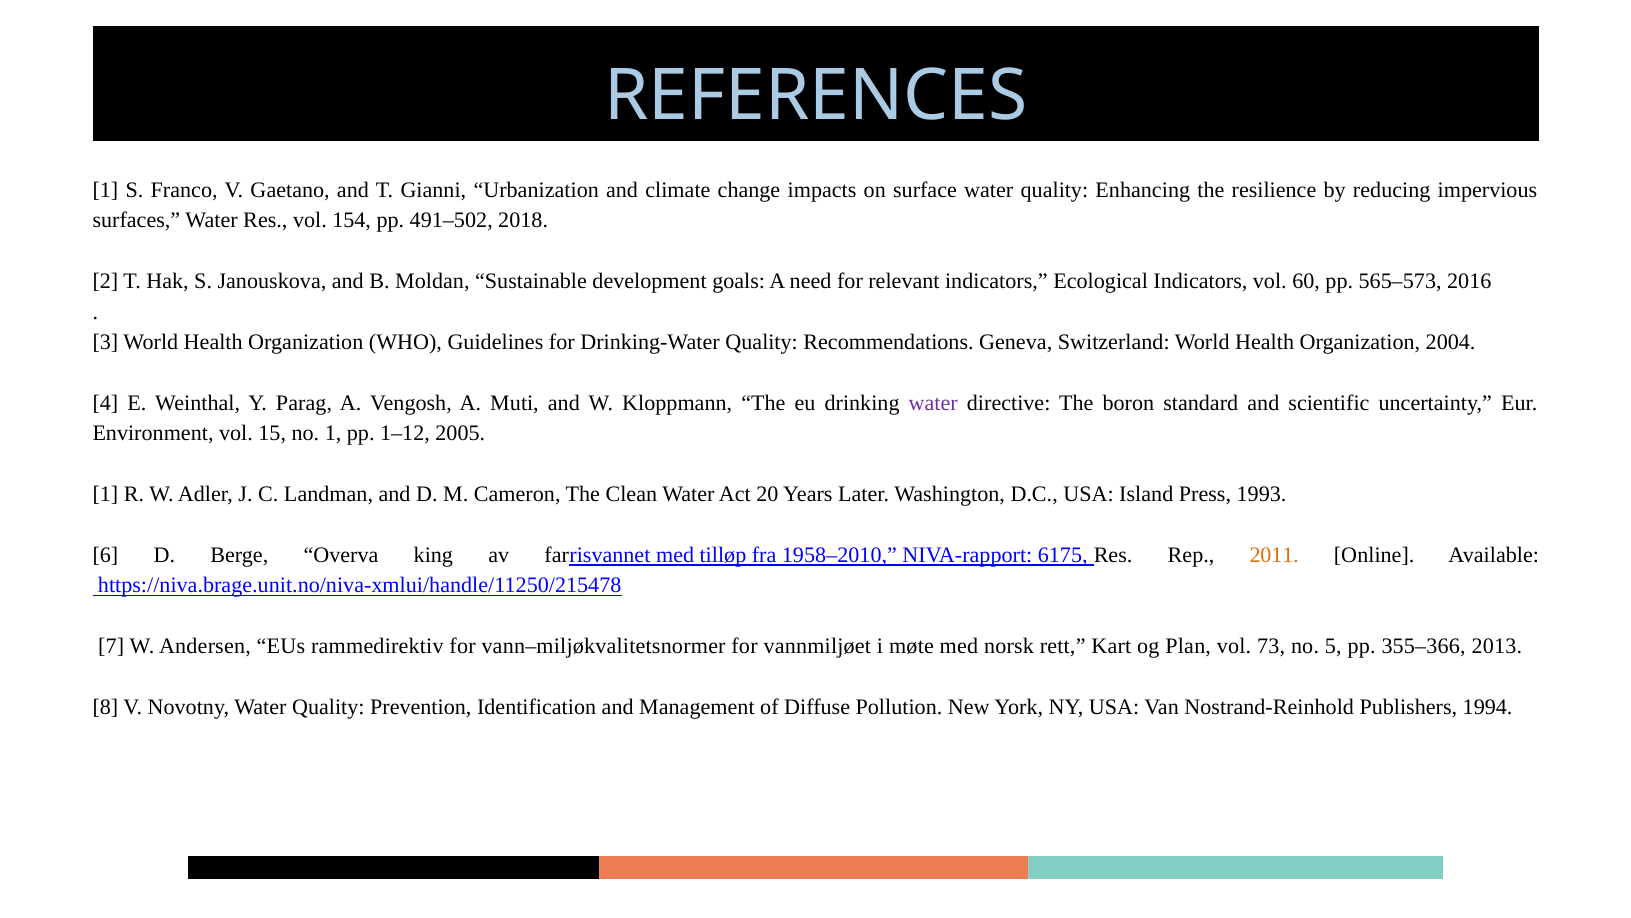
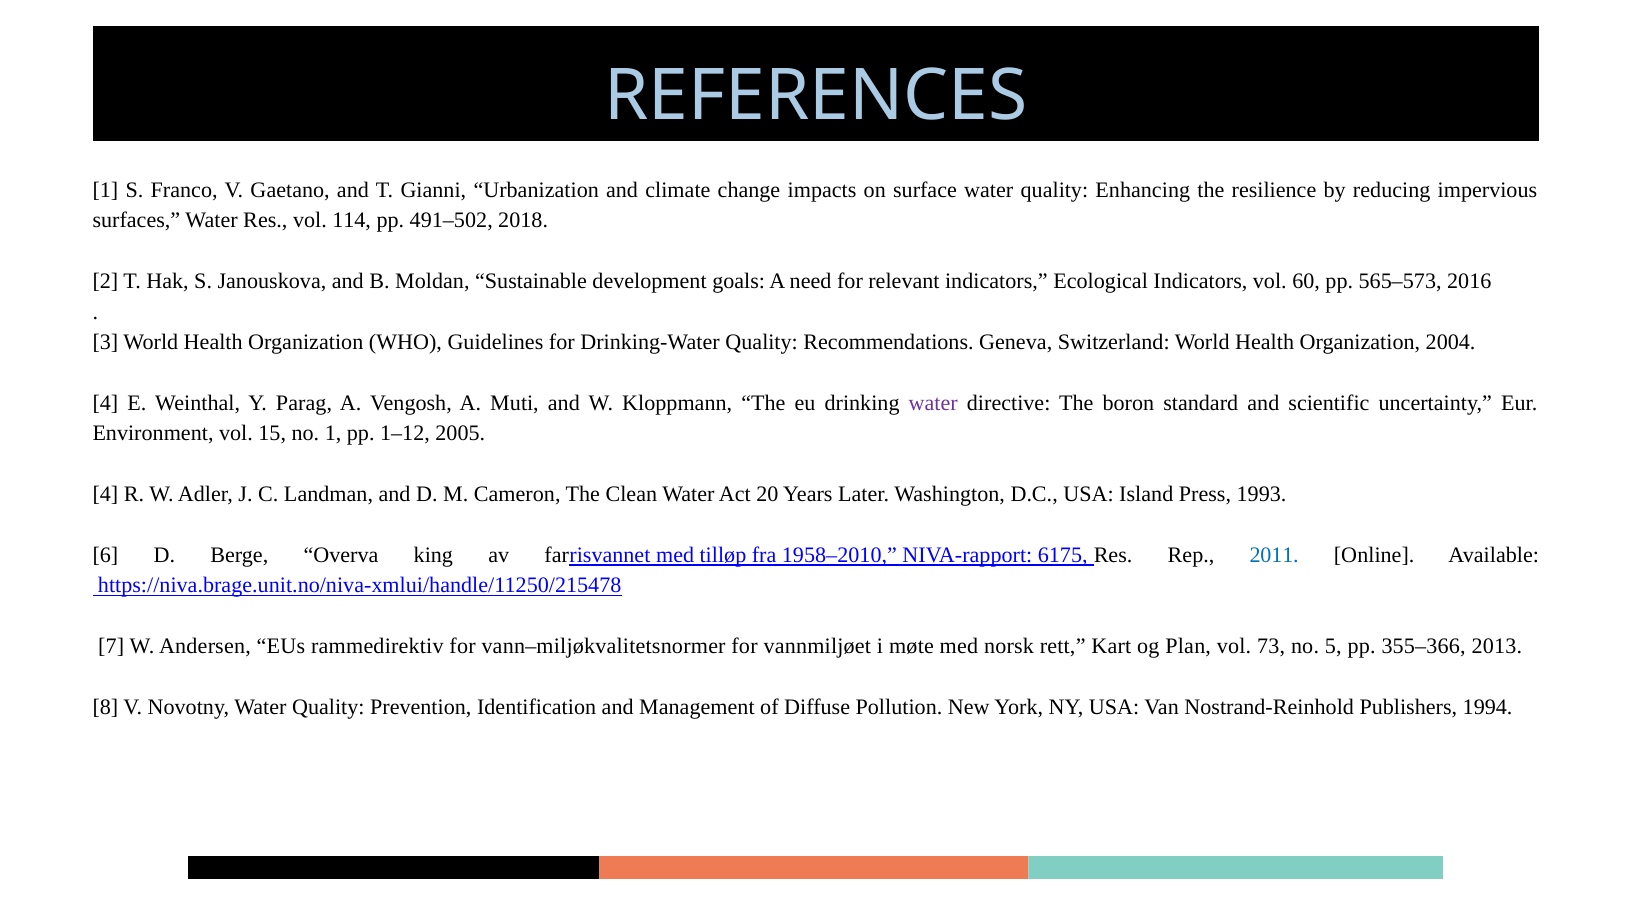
154: 154 -> 114 (352, 220)
1: 1 -> 4 (105, 494)
2011 colour: orange -> blue (1274, 555)
